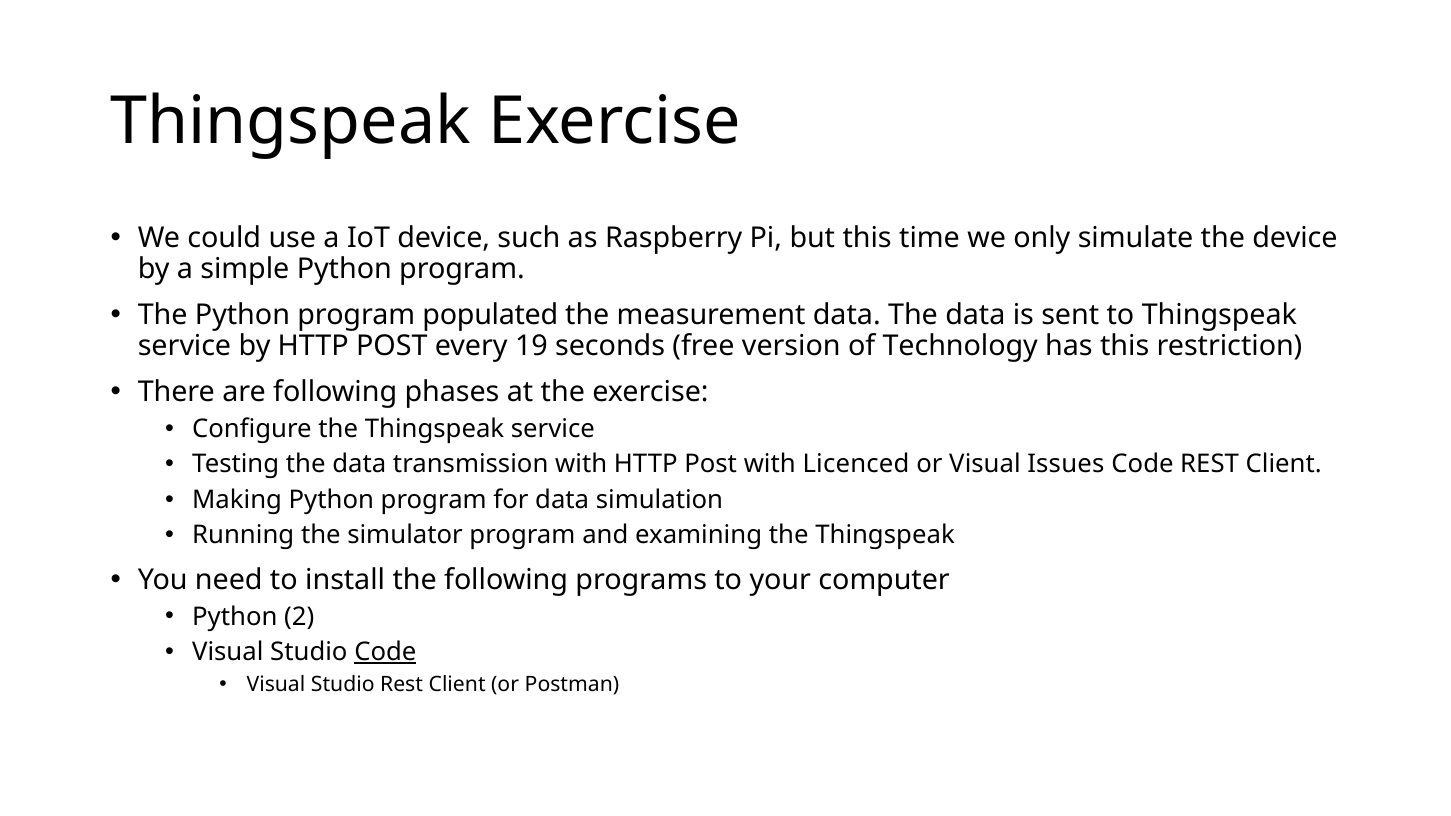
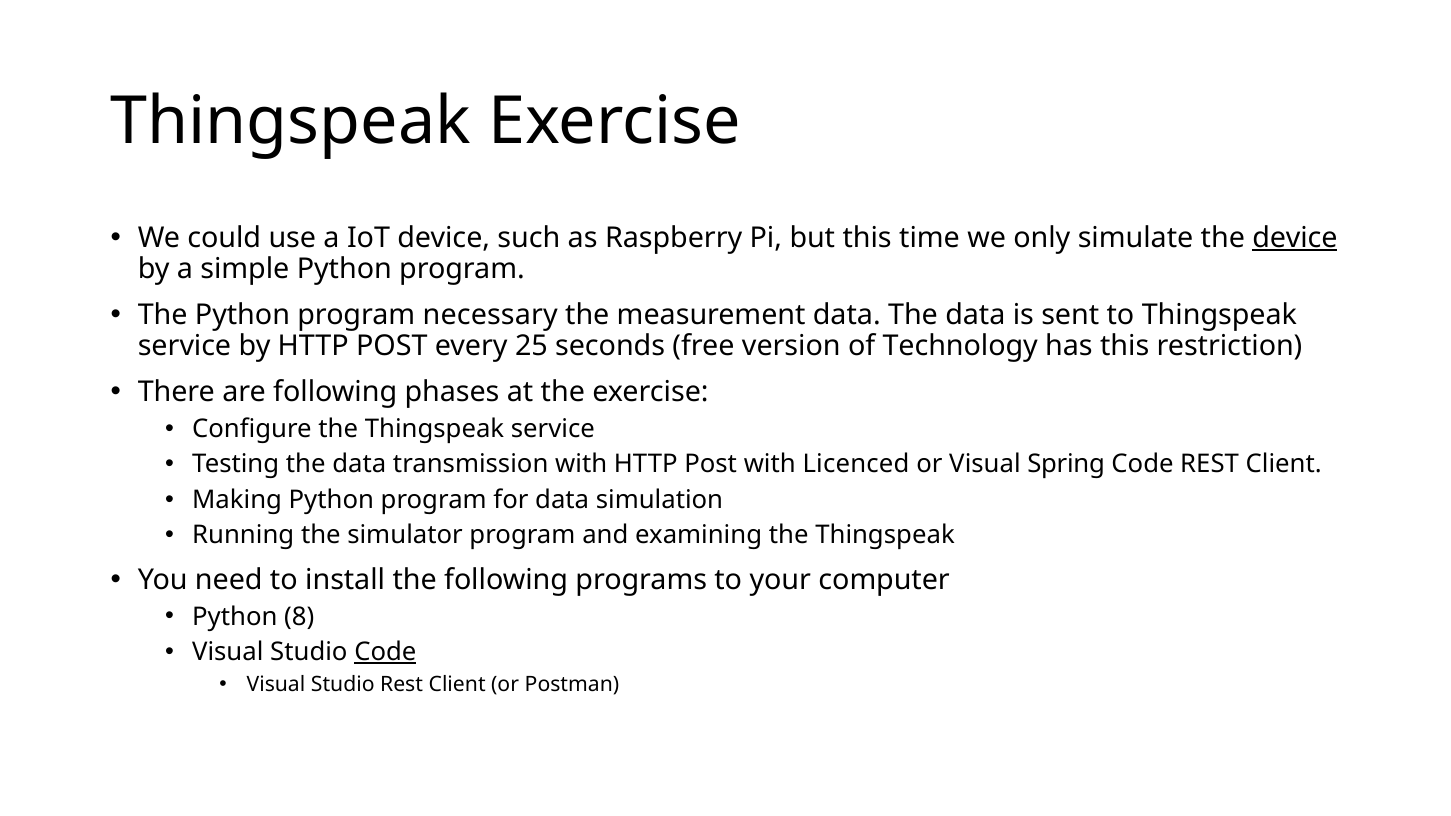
device underline: none -> present (1295, 238)
populated: populated -> necessary (490, 315)
19: 19 -> 25 (531, 346)
Issues: Issues -> Spring (1066, 465)
2: 2 -> 8 (299, 617)
